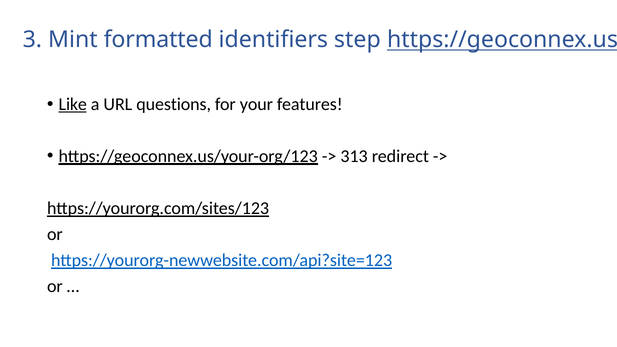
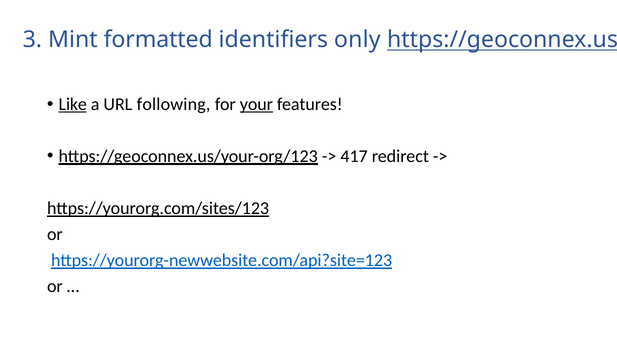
step: step -> only (357, 40)
questions: questions -> following (174, 104)
your underline: none -> present (256, 104)
313: 313 -> 417 (354, 156)
